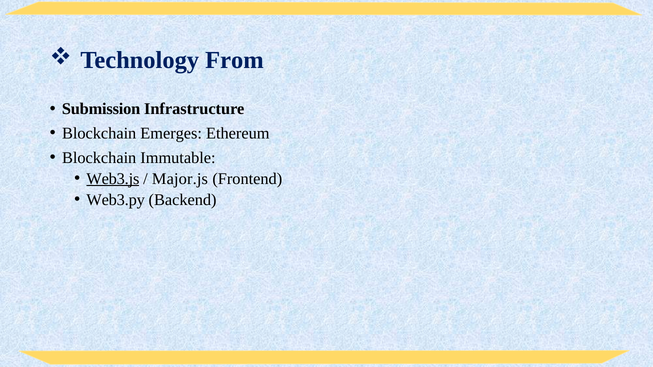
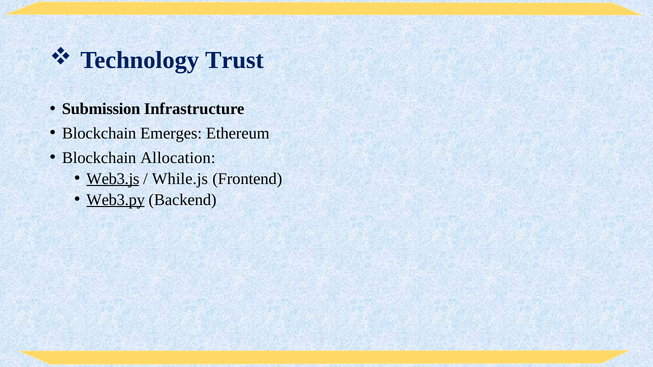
From: From -> Trust (234, 60)
Immutable: Immutable -> Allocation (178, 158)
Major.js: Major.js -> While.js (180, 179)
Web3.py underline: none -> present (116, 200)
